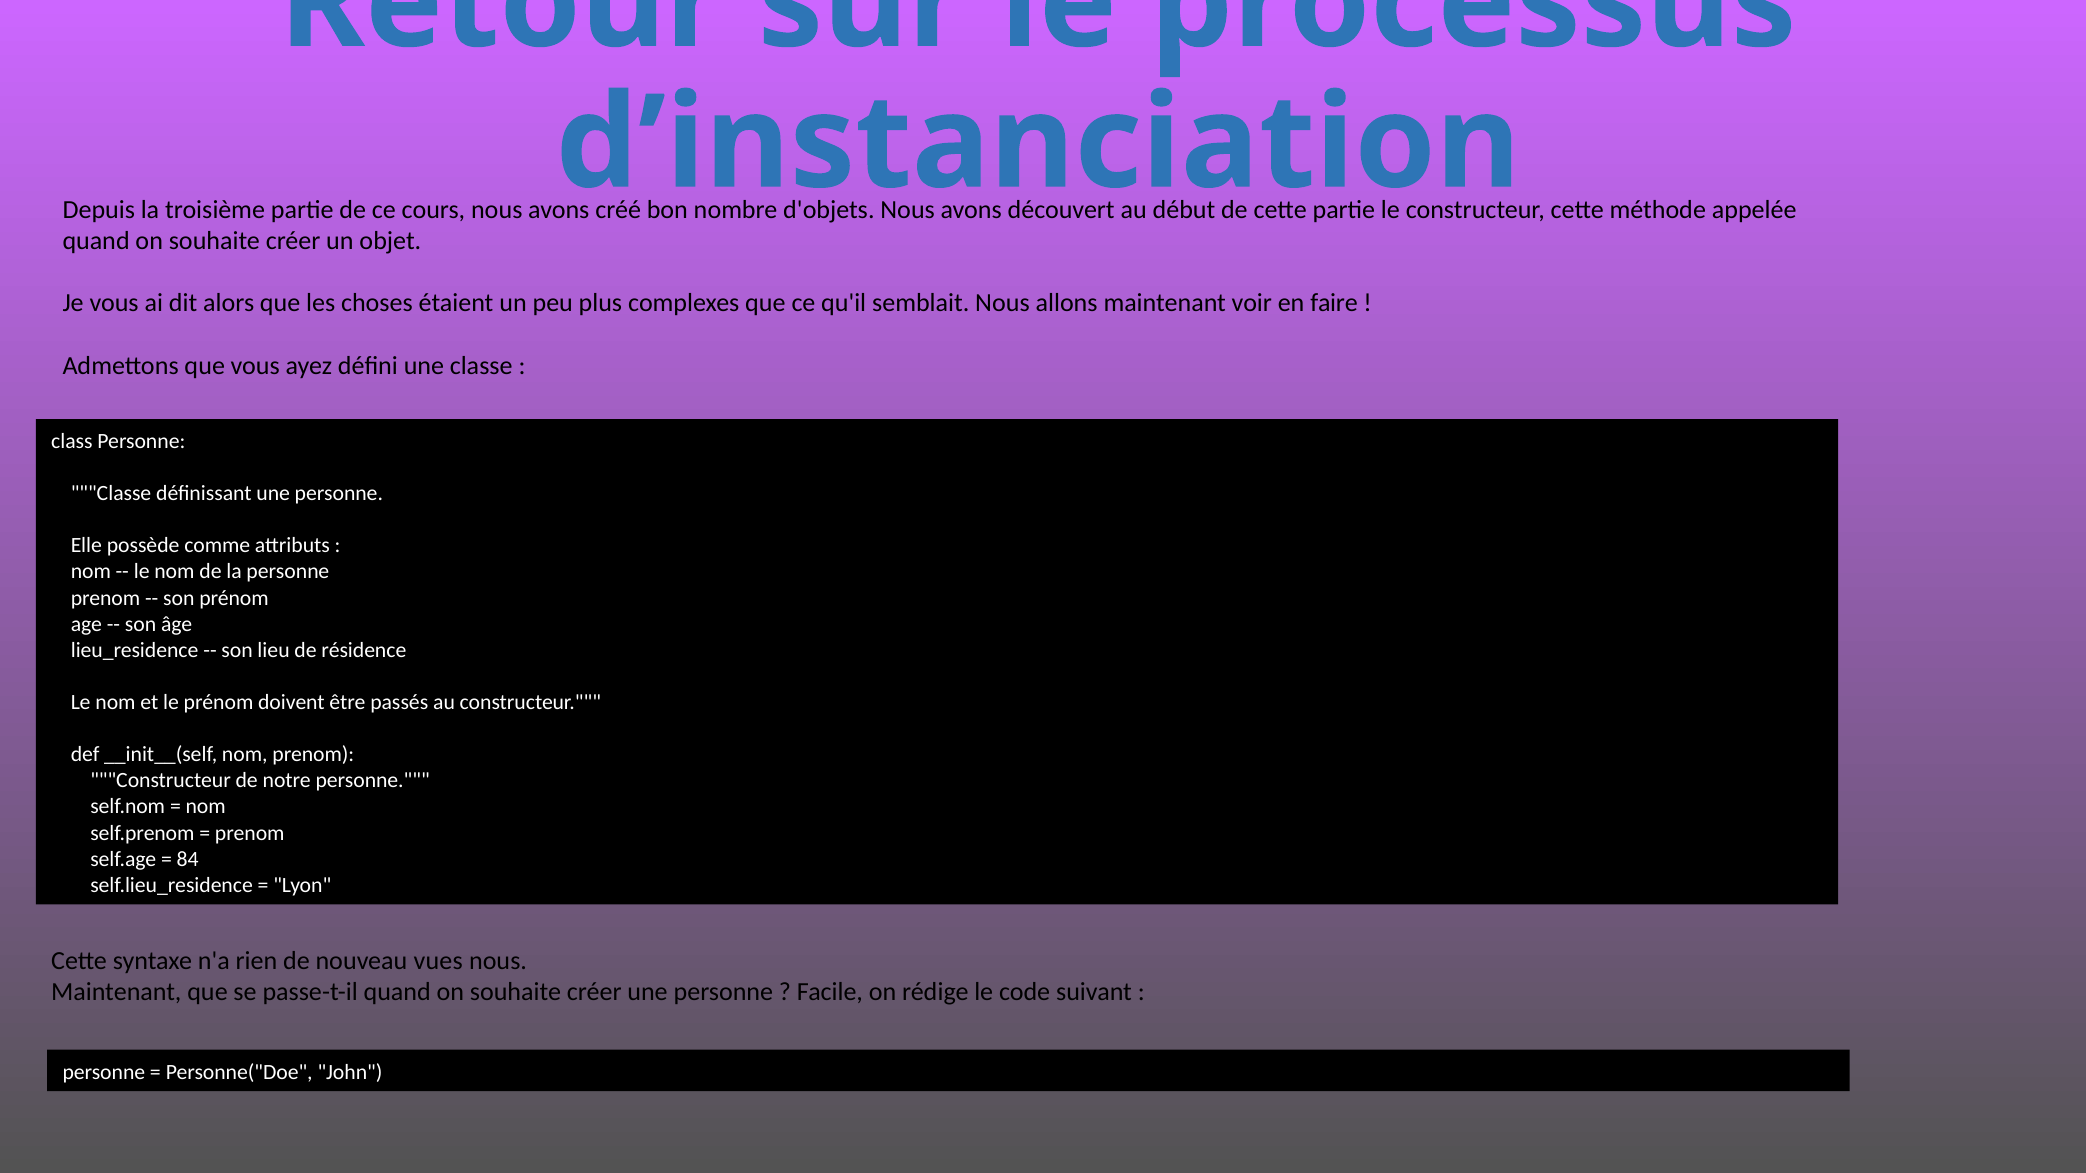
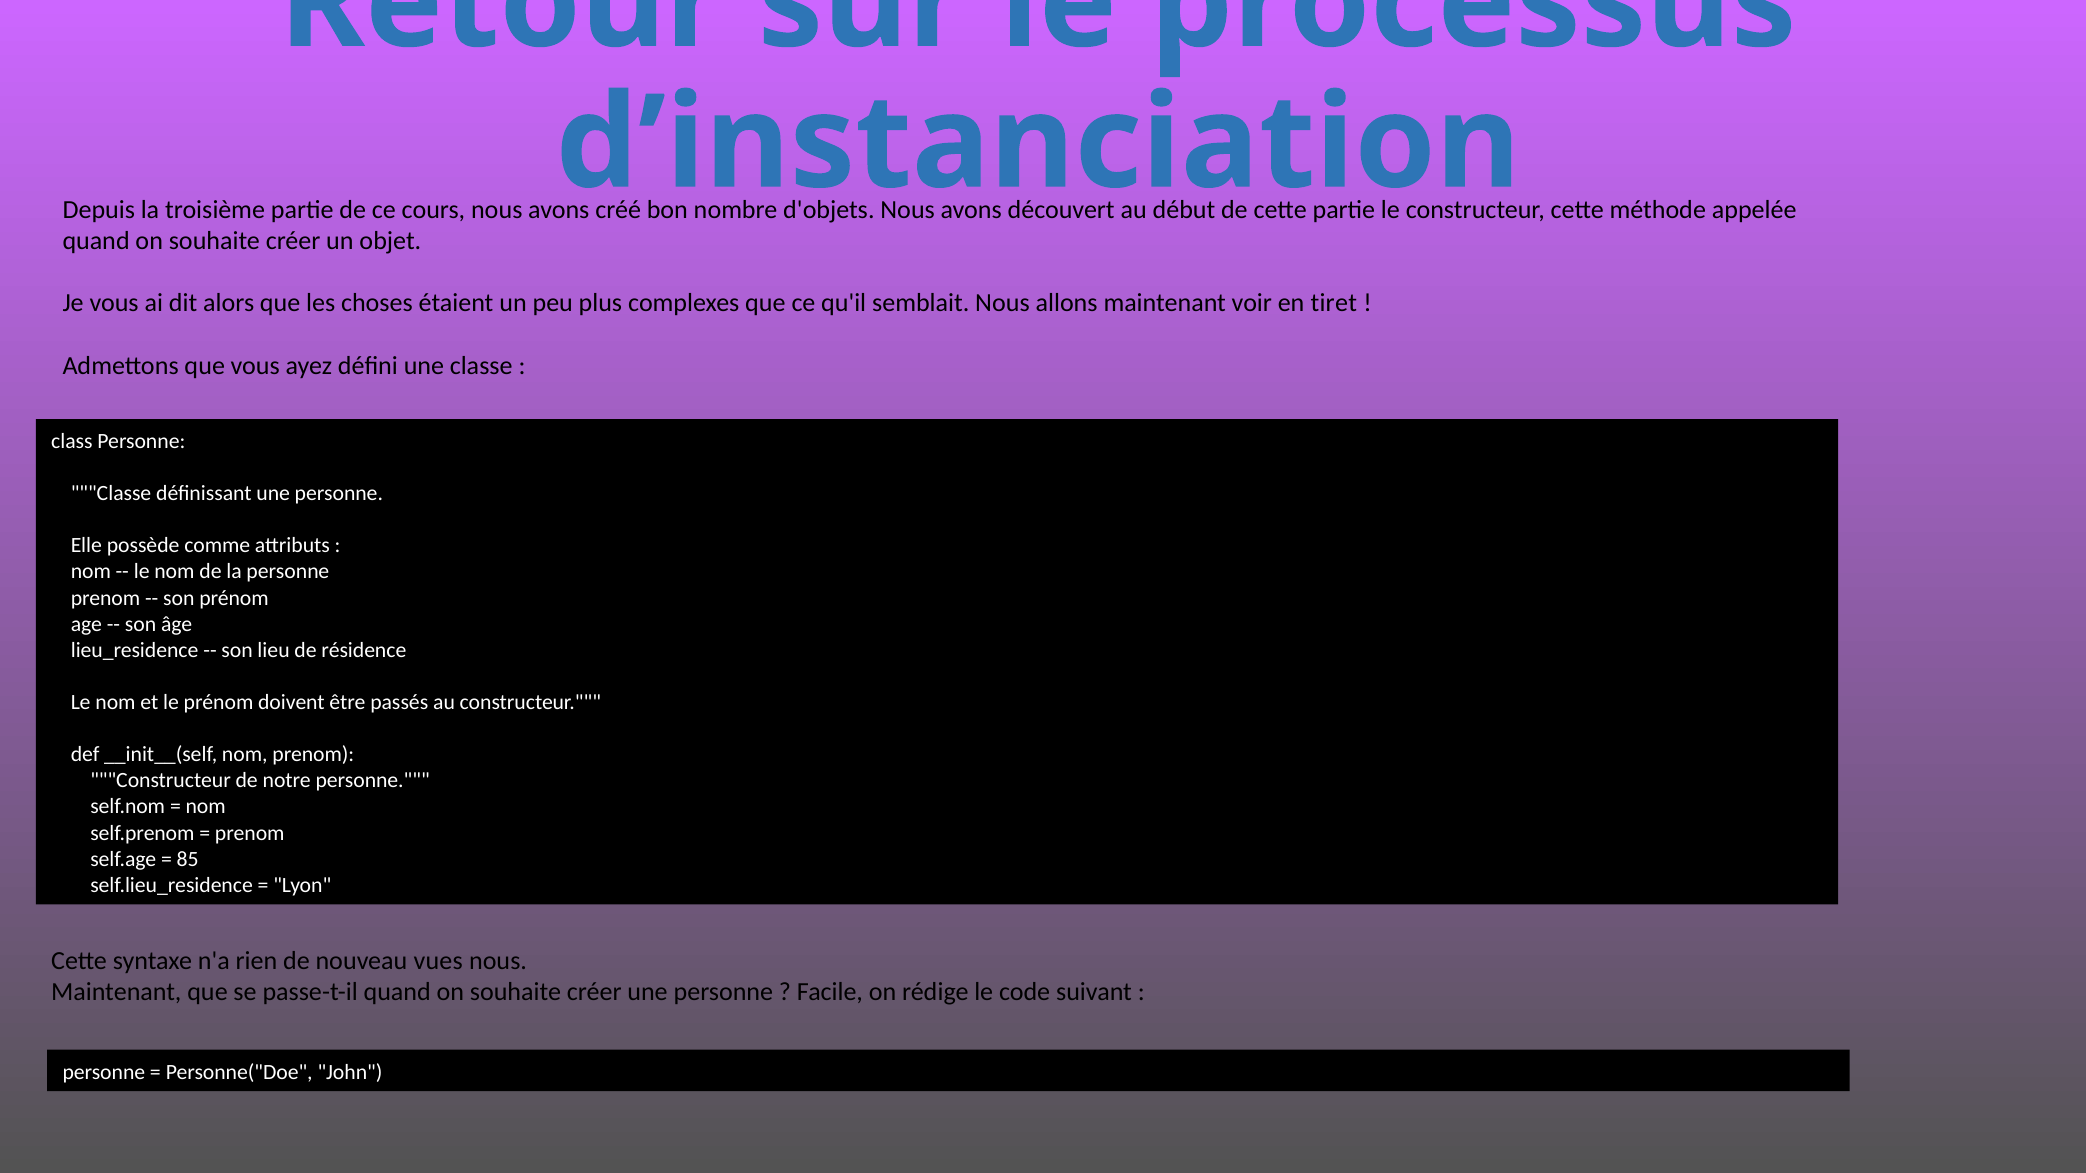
faire: faire -> tiret (1334, 303)
84: 84 -> 85 (188, 859)
